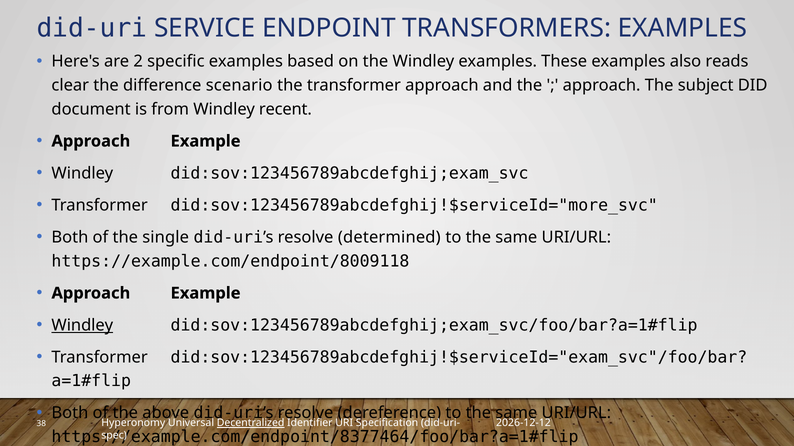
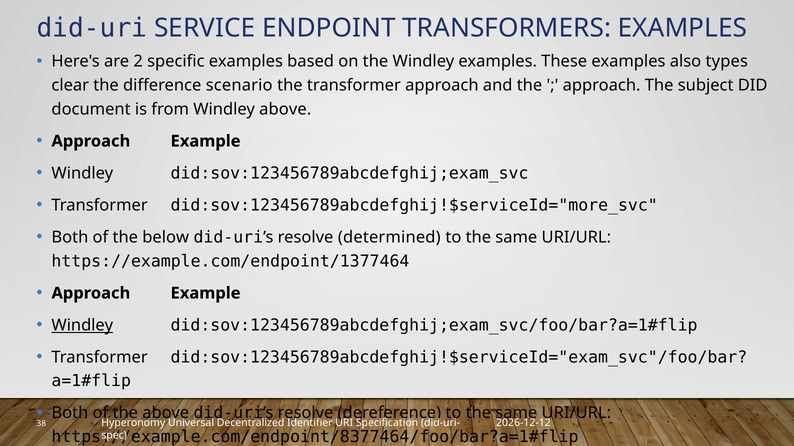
reads: reads -> types (727, 62)
Windley recent: recent -> above (285, 109)
single: single -> below (166, 238)
https://example.com/endpoint/8009118: https://example.com/endpoint/8009118 -> https://example.com/endpoint/1377464 (230, 261)
Decentralized underline: present -> none (251, 424)
